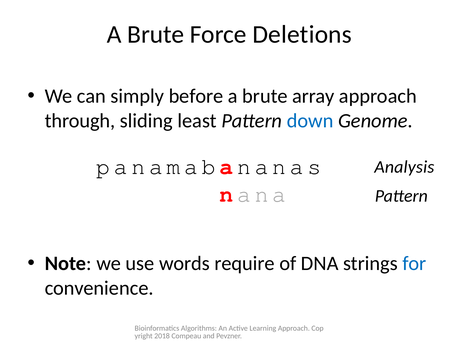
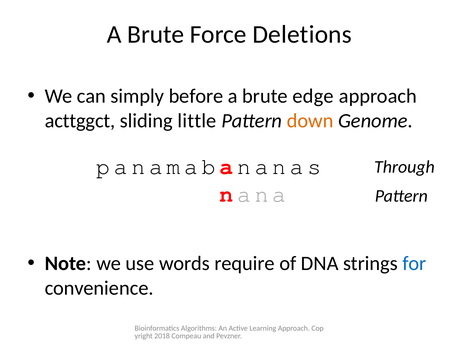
array: array -> edge (313, 96)
through: through -> acttggct (80, 121)
least: least -> little (197, 121)
down colour: blue -> orange (310, 121)
Analysis: Analysis -> Through (404, 167)
